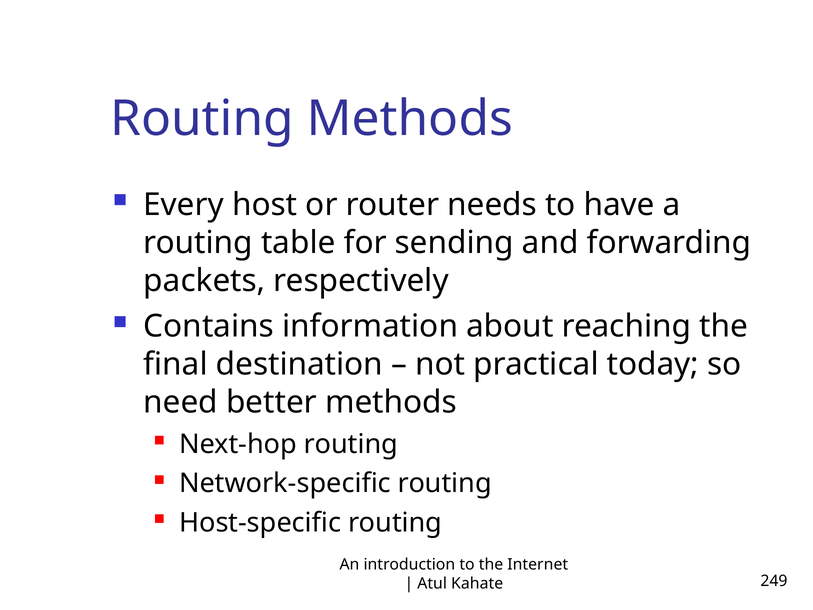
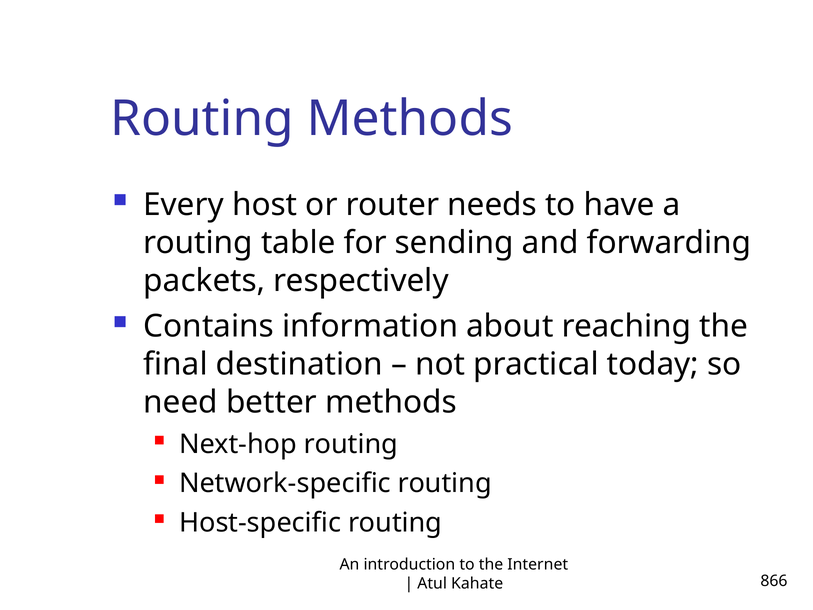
249: 249 -> 866 (774, 581)
